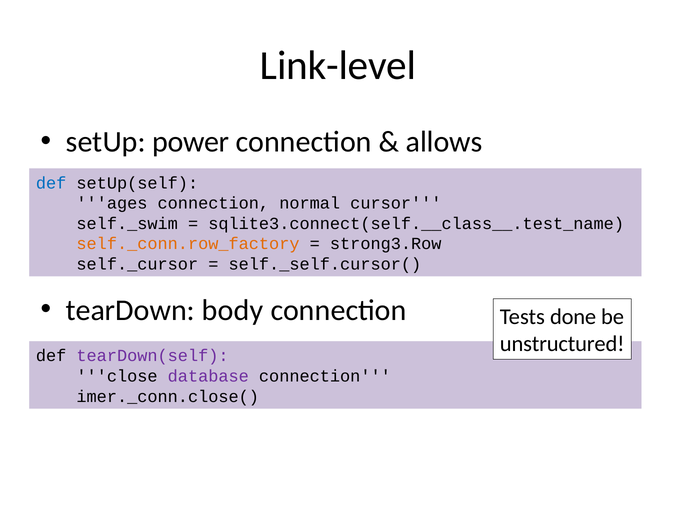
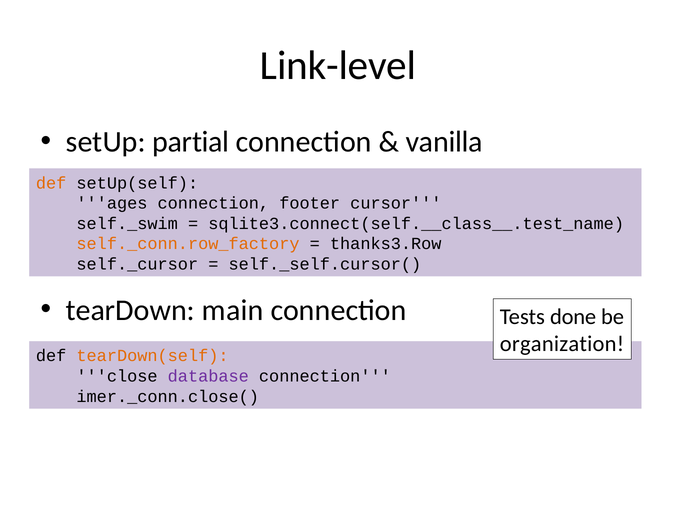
power: power -> partial (191, 142)
allows: allows -> vanilla (444, 142)
def colour: blue -> orange (51, 183)
normal: normal -> footer (310, 203)
strong3.Row: strong3.Row -> thanks3.Row (386, 244)
body: body -> main (233, 310)
unstructured: unstructured -> organization (562, 344)
tearDown(self colour: purple -> orange (153, 356)
